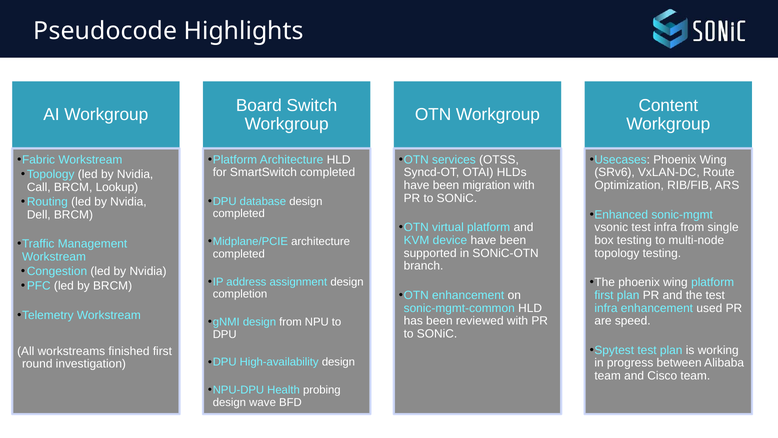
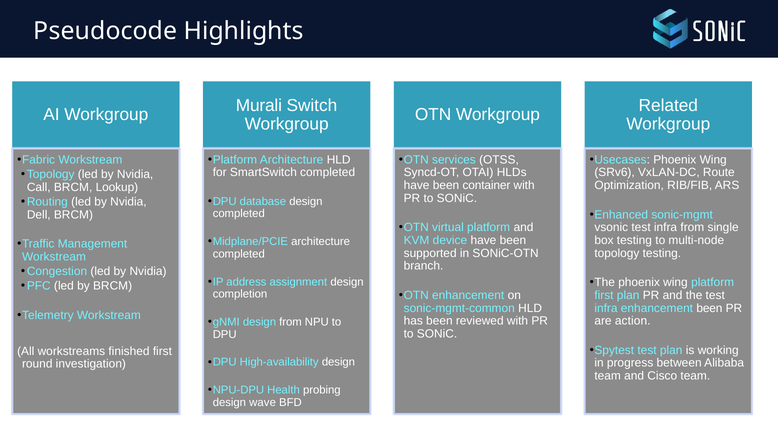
Board: Board -> Murali (259, 105)
Content: Content -> Related (668, 105)
migration: migration -> container (486, 185)
enhancement used: used -> been (709, 308)
speed: speed -> action (633, 321)
